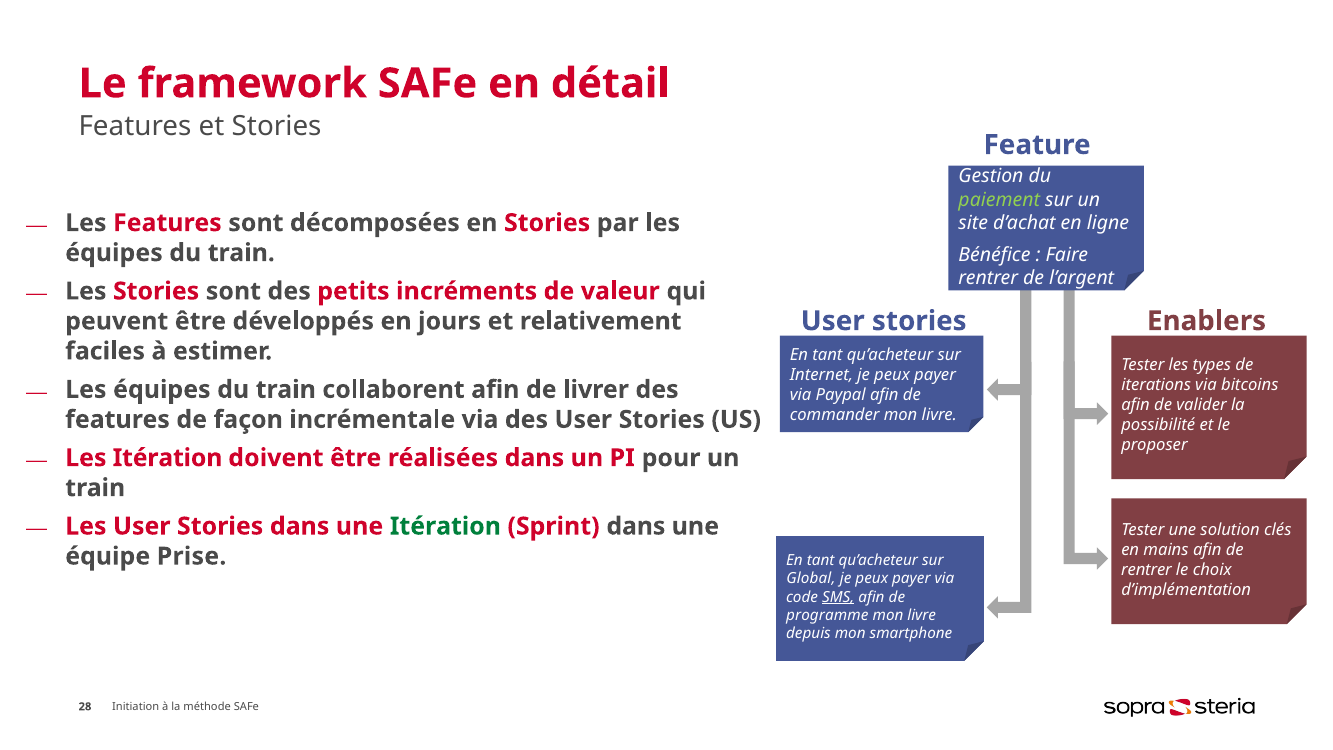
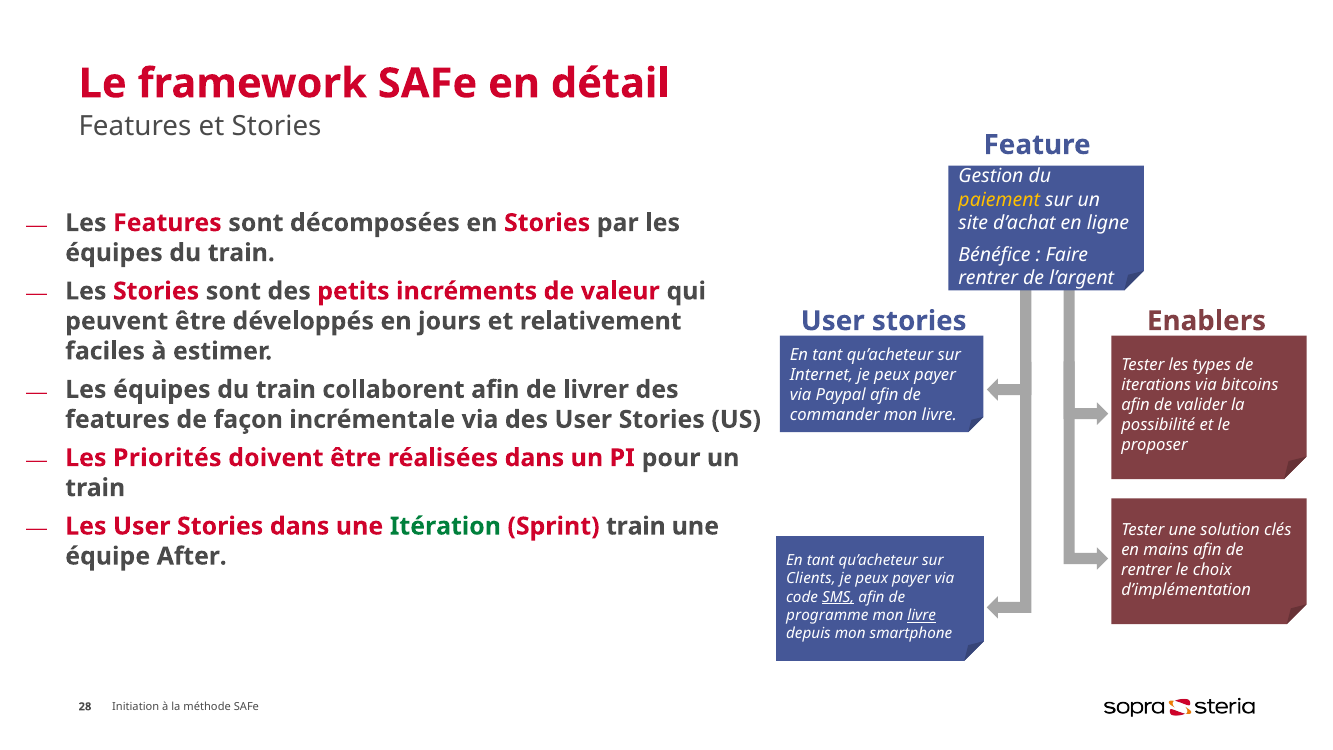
paiement colour: light green -> yellow (999, 200)
Les Itération: Itération -> Priorités (167, 458)
Sprint dans: dans -> train (636, 526)
Prise: Prise -> After (192, 556)
Global: Global -> Clients (811, 579)
livre underline: none -> present (922, 615)
